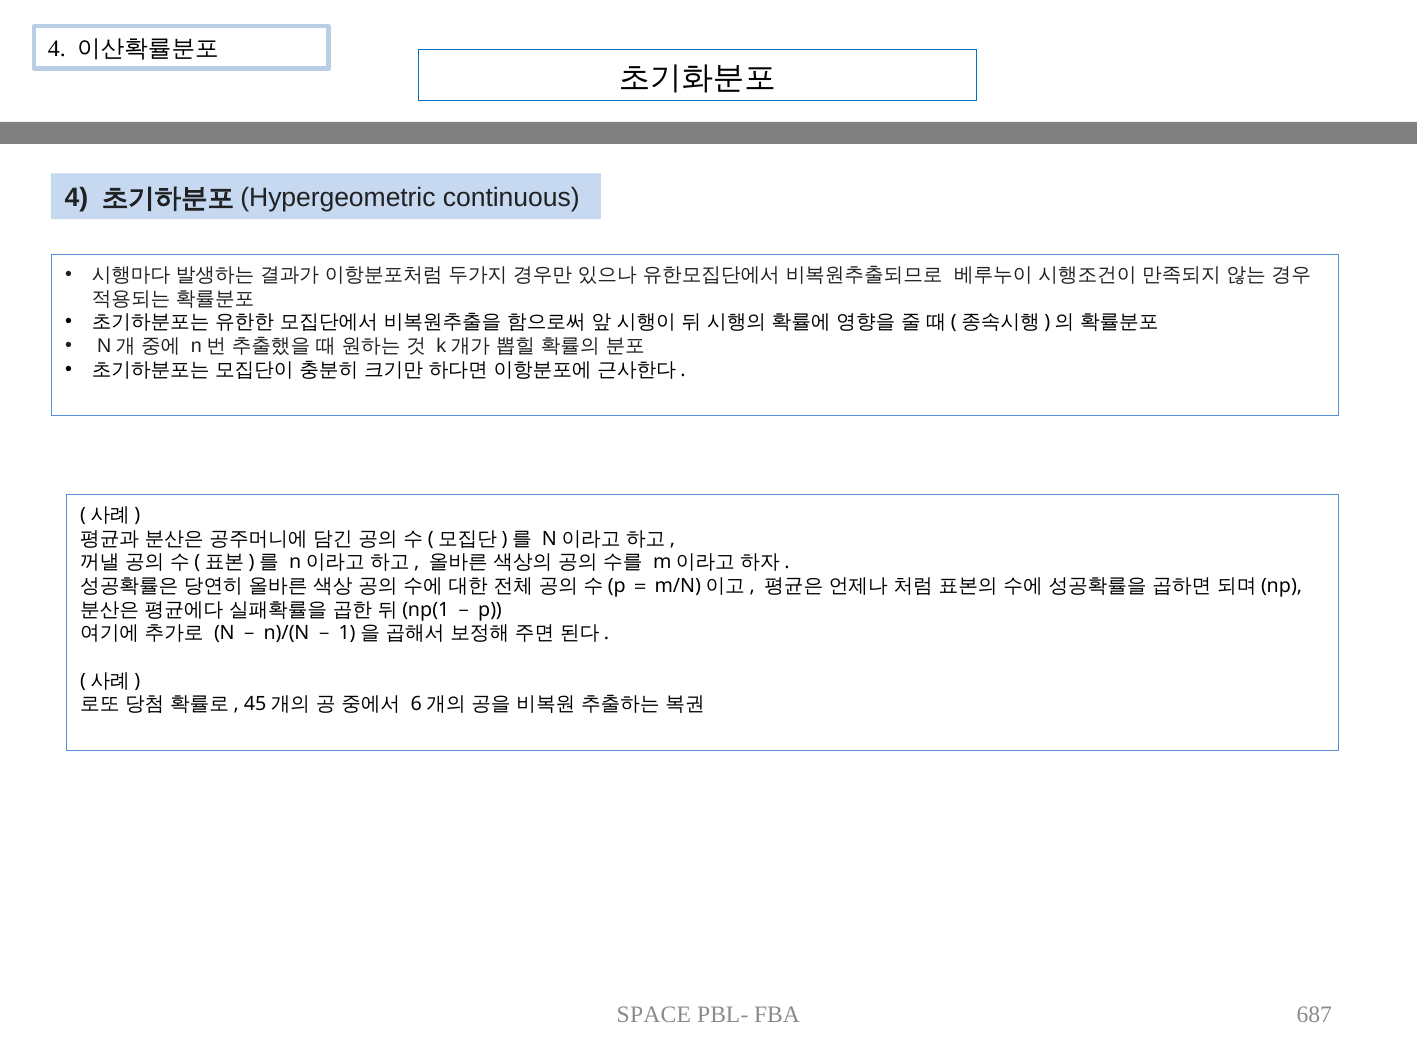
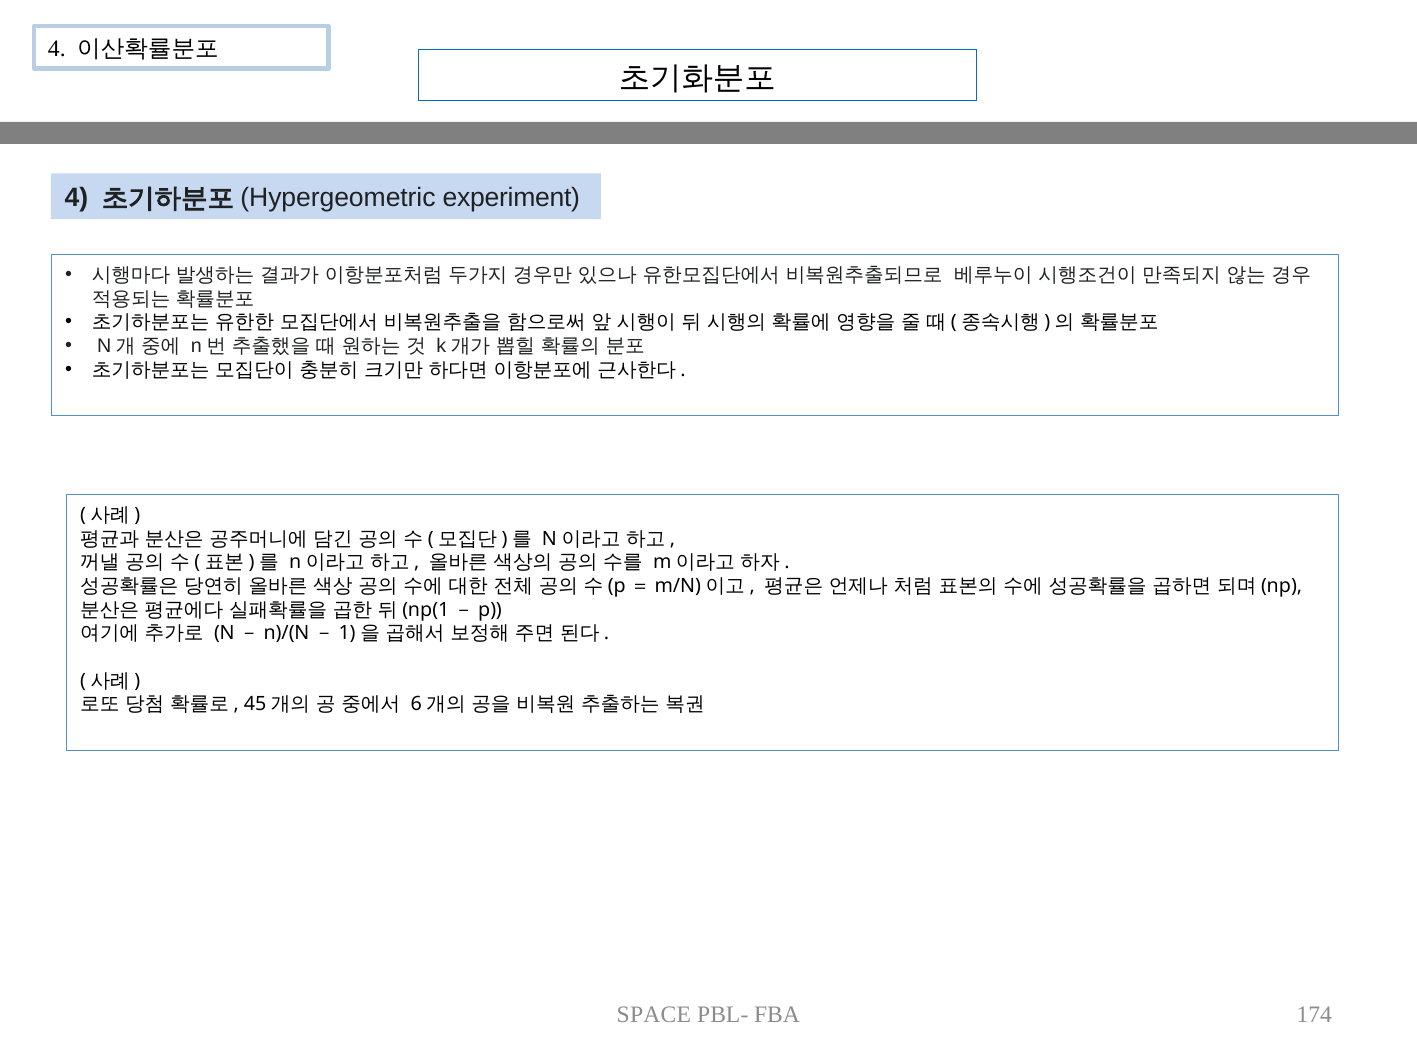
continuous: continuous -> experiment (511, 198)
687: 687 -> 174 (1314, 1015)
